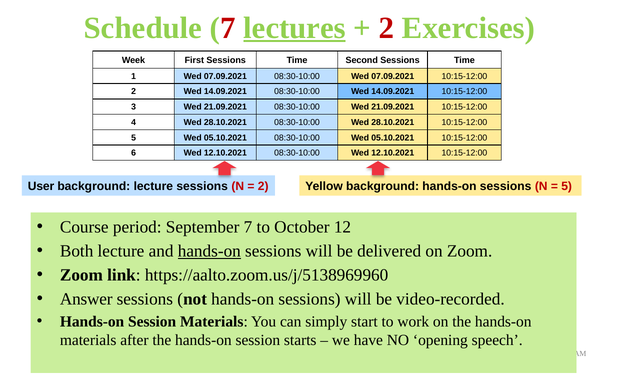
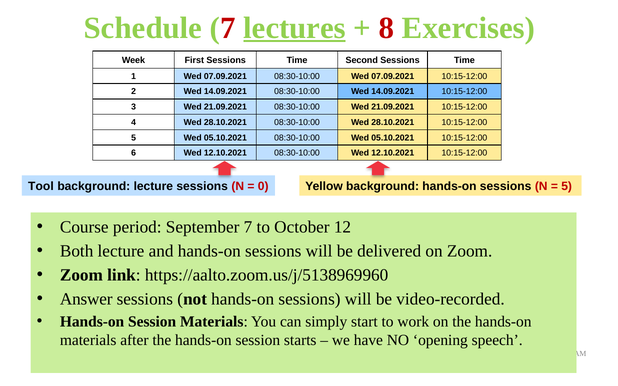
2: 2 -> 8 (386, 28)
User: User -> Tool (41, 186)
2: 2 -> 0 (263, 186)
hands-on underline: present -> none (209, 251)
